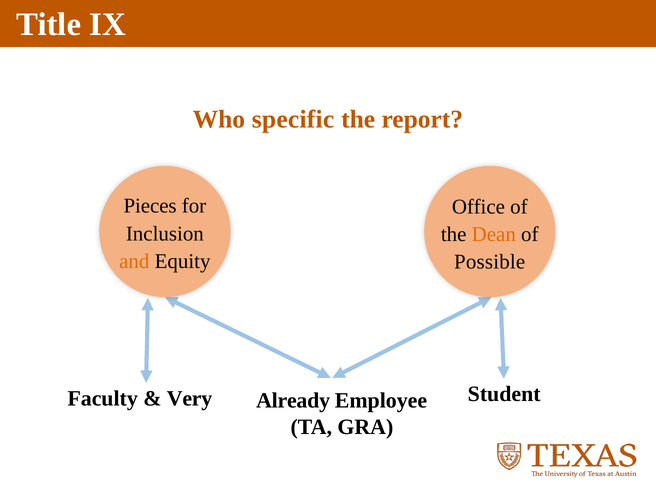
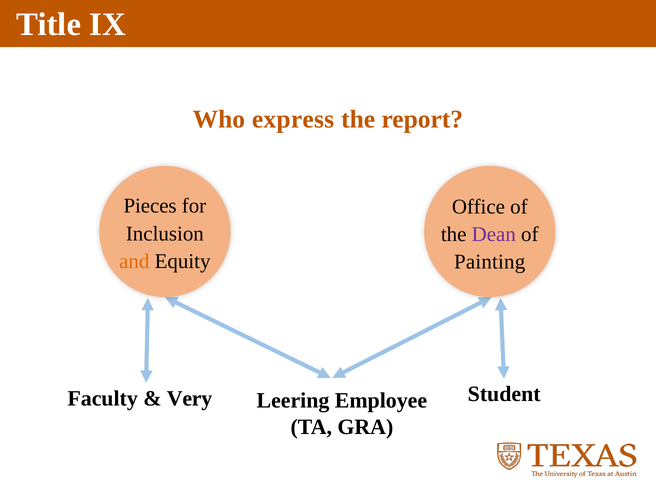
specific: specific -> express (293, 120)
Dean colour: orange -> purple (494, 234)
Possible: Possible -> Painting (490, 262)
Already: Already -> Leering (293, 401)
